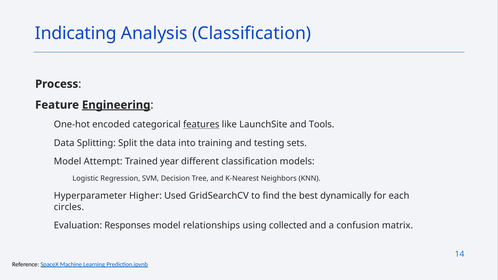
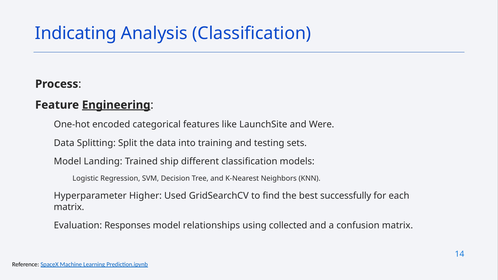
features underline: present -> none (201, 125)
Tools: Tools -> Were (322, 125)
Attempt: Attempt -> Landing (103, 161)
year: year -> ship (169, 161)
dynamically: dynamically -> successfully (346, 196)
circles: circles -> matrix (69, 207)
